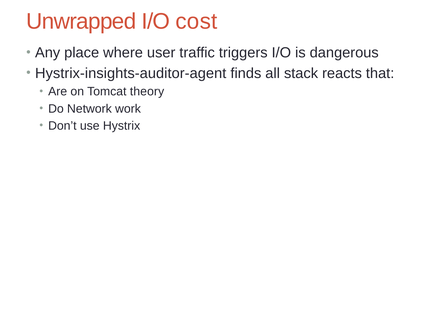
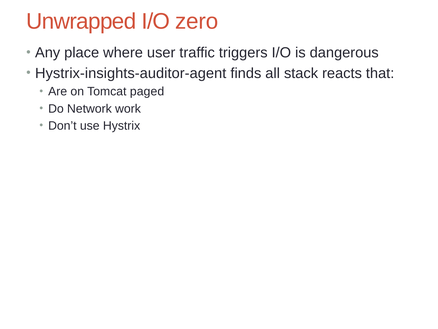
cost: cost -> zero (197, 21)
theory: theory -> paged (147, 91)
